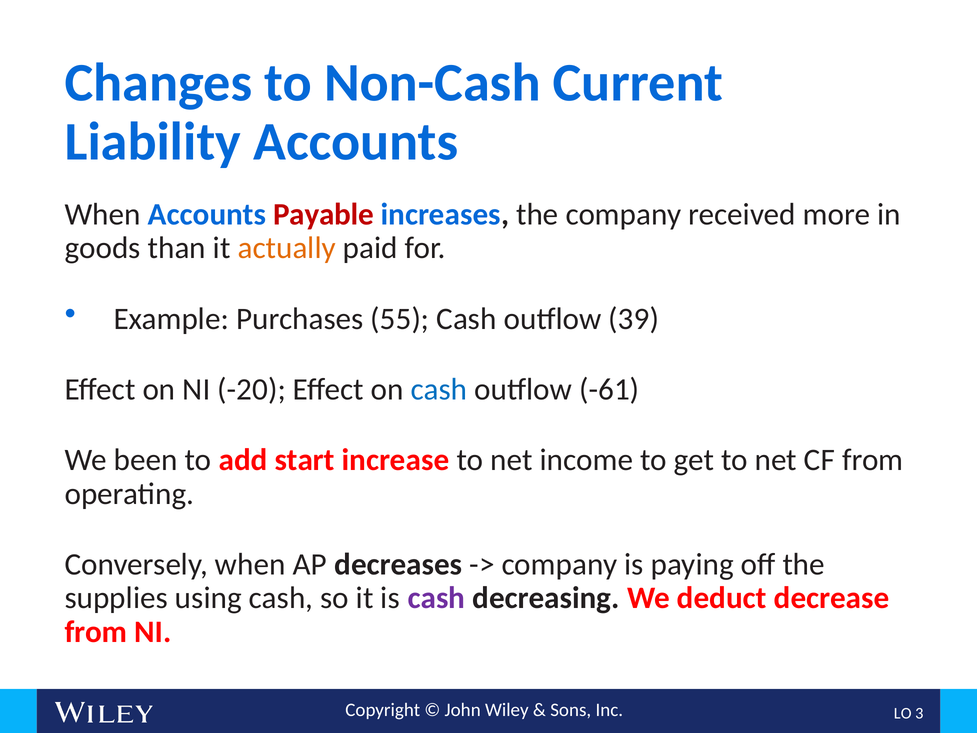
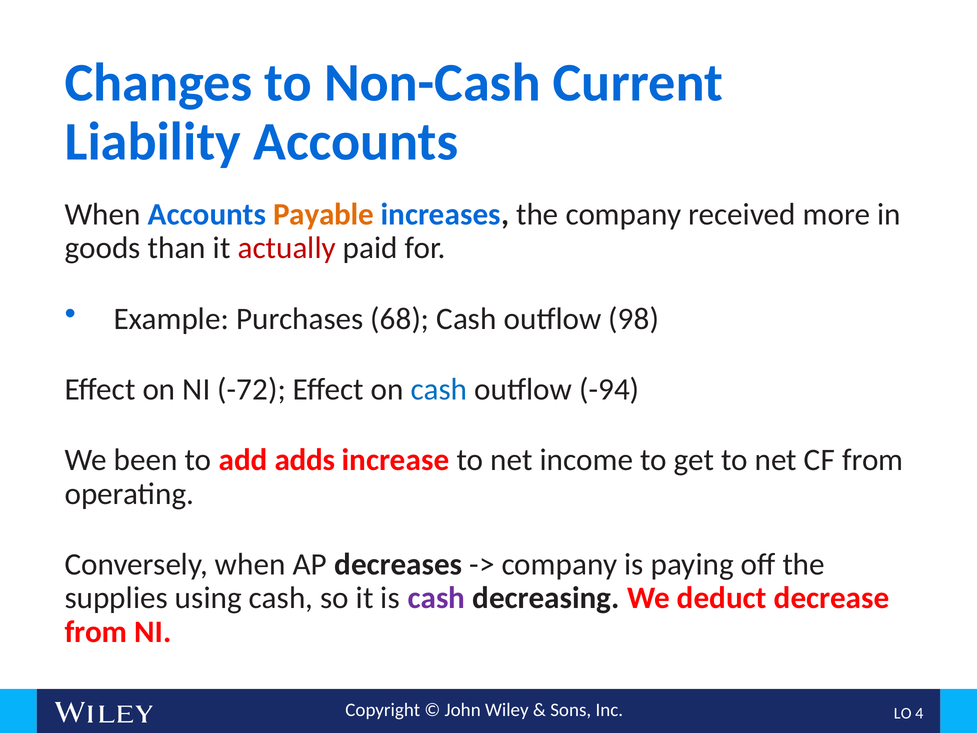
Payable colour: red -> orange (323, 214)
actually colour: orange -> red (287, 248)
55: 55 -> 68 (400, 319)
39: 39 -> 98 (634, 319)
-20: -20 -> -72 (252, 389)
-61: -61 -> -94 (609, 389)
start: start -> adds (305, 460)
3: 3 -> 4 (919, 713)
